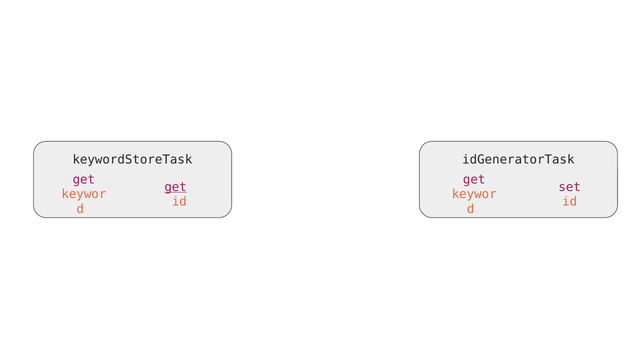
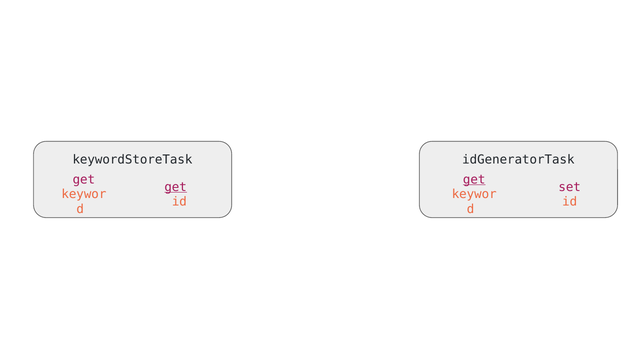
get underline: none -> present (474, 180)
